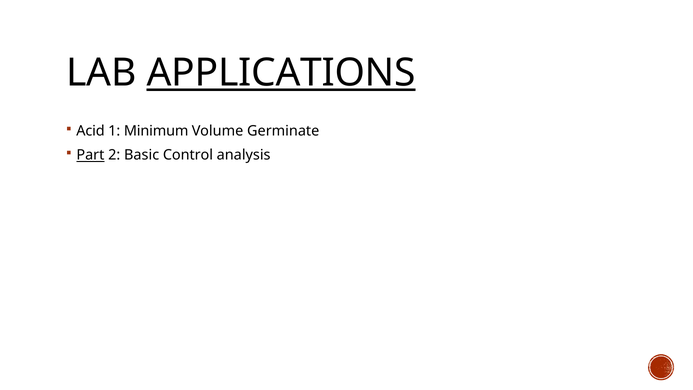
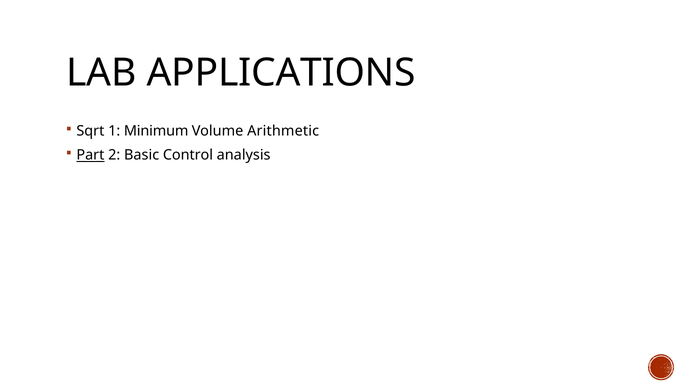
APPLICATIONS underline: present -> none (281, 73)
Acid: Acid -> Sqrt (90, 131)
Germinate: Germinate -> Arithmetic (283, 131)
